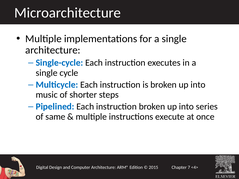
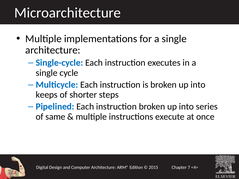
music: music -> keeps (47, 95)
